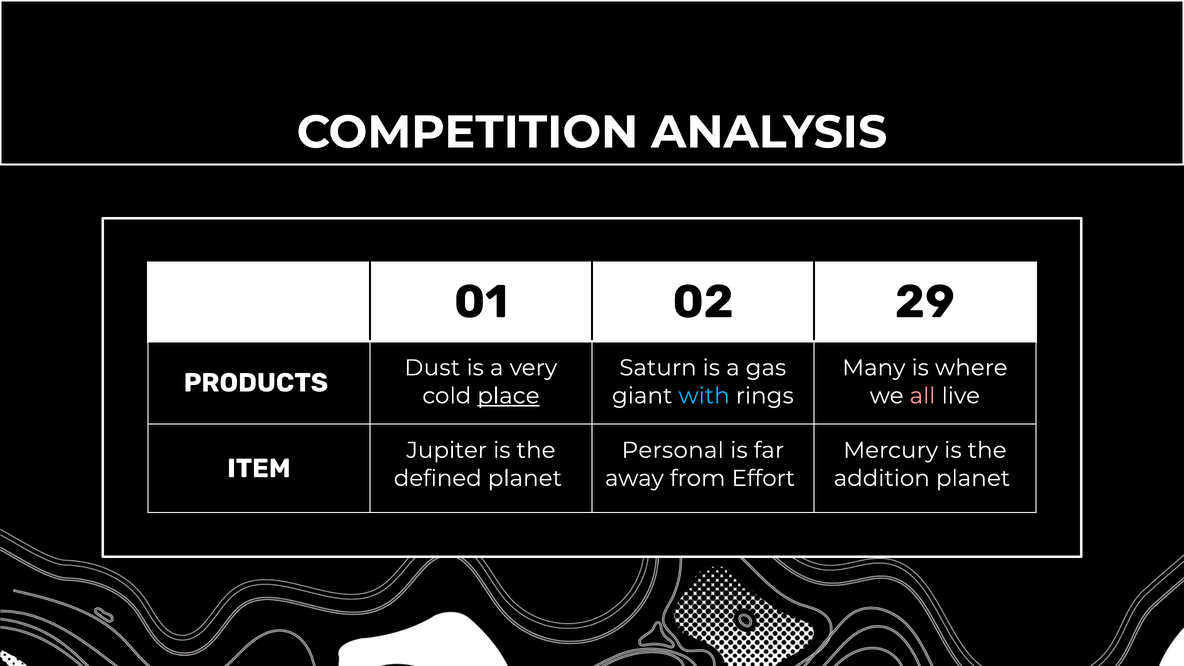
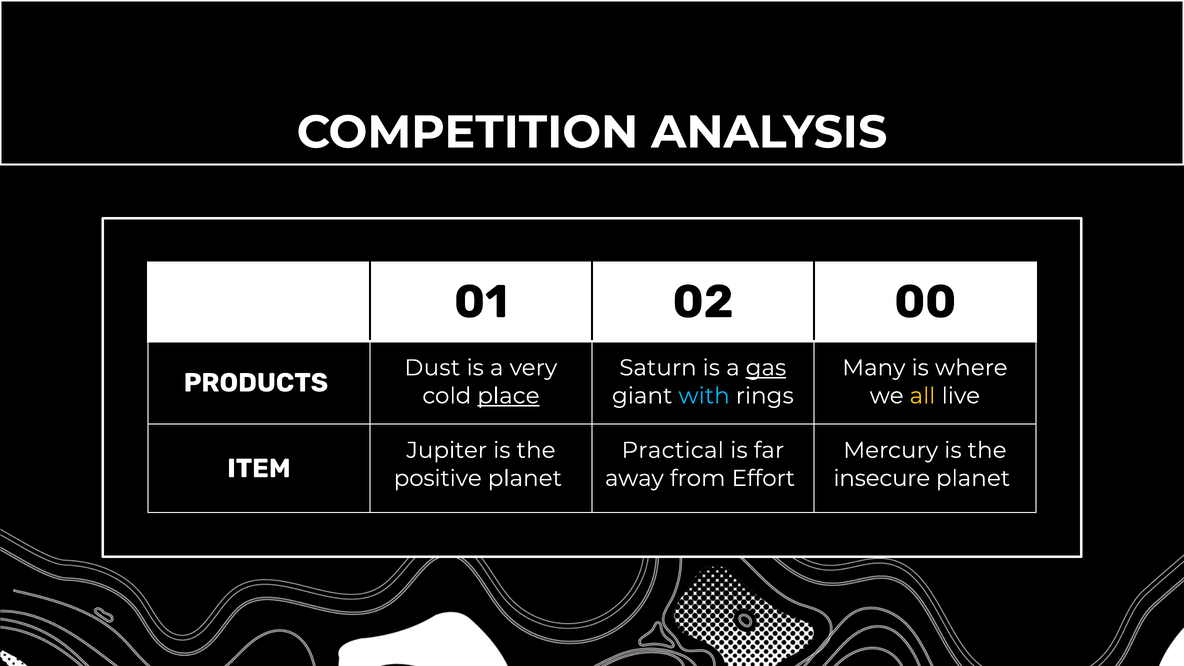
29: 29 -> 00 (925, 302)
gas underline: none -> present (766, 368)
all colour: pink -> yellow (923, 396)
Personal: Personal -> Practical (673, 450)
defined: defined -> positive (438, 478)
addition: addition -> insecure (882, 478)
